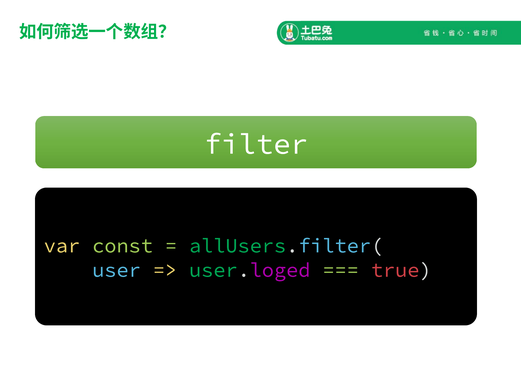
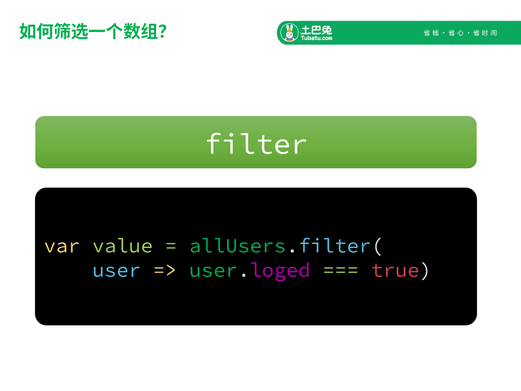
const: const -> value (123, 246)
